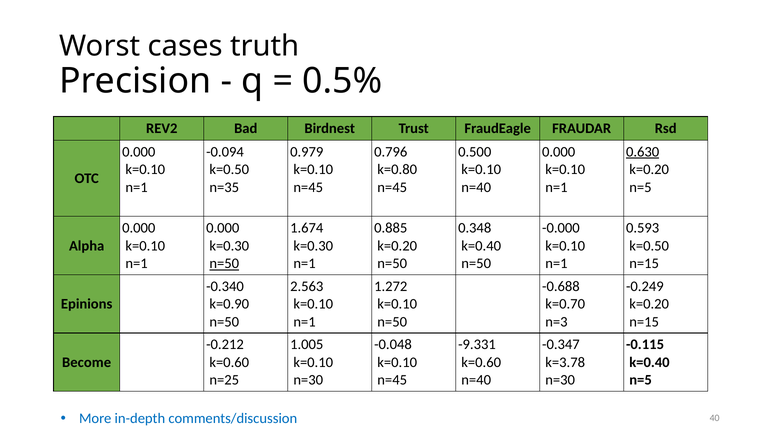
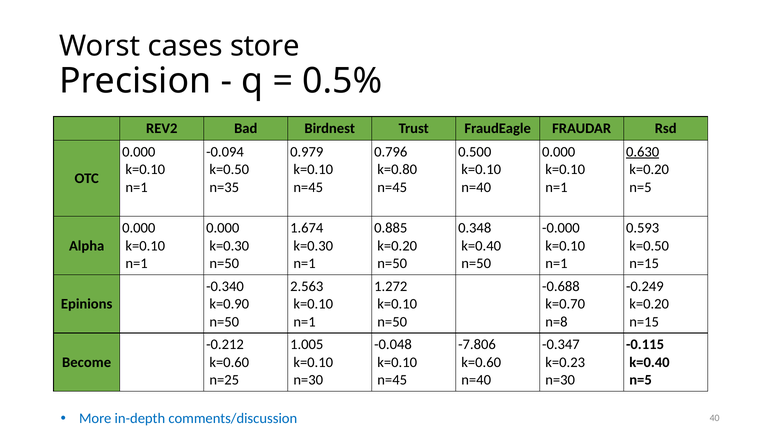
truth: truth -> store (265, 46)
n=50 underline: present -> none (224, 264)
n=3: n=3 -> n=8 (556, 322)
-9.331: -9.331 -> -7.806 (477, 345)
k=3.78: k=3.78 -> k=0.23 (565, 362)
